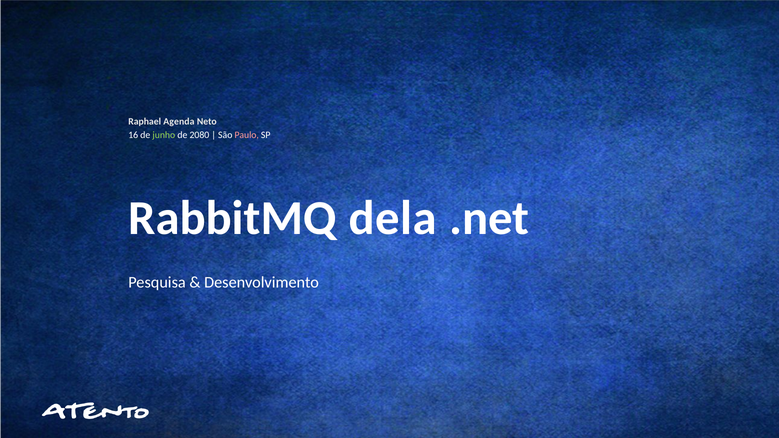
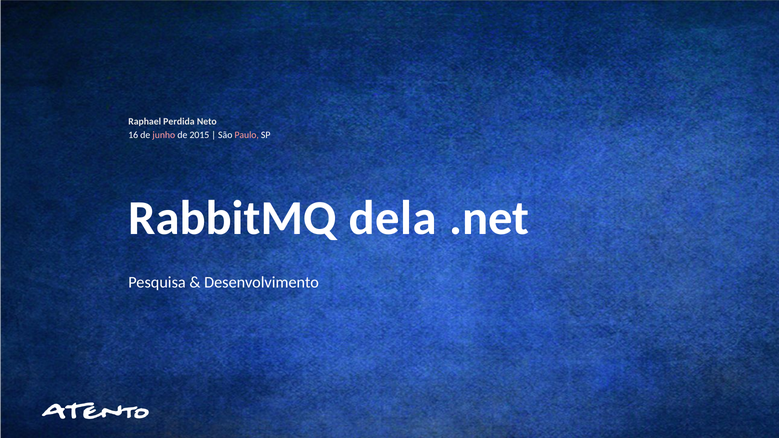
Agenda: Agenda -> Perdida (179, 122)
junho colour: light green -> pink (164, 135)
2080: 2080 -> 2015 (199, 135)
